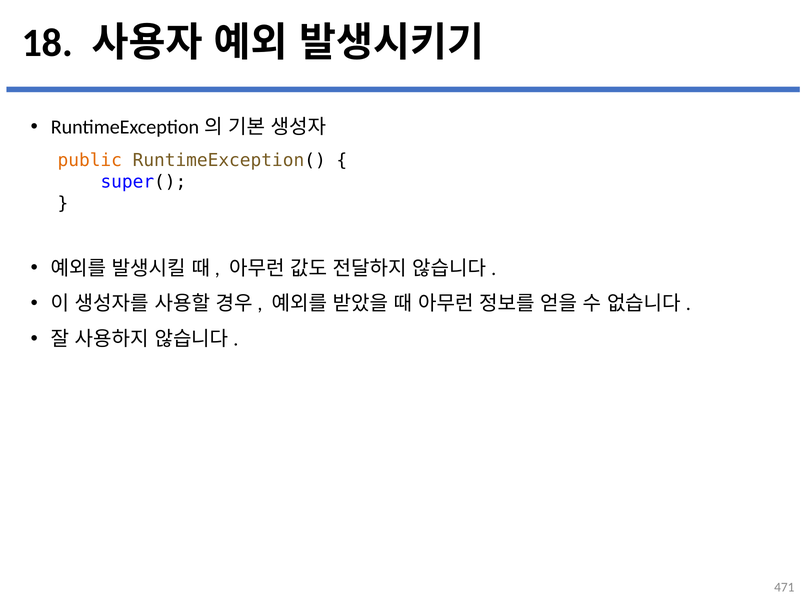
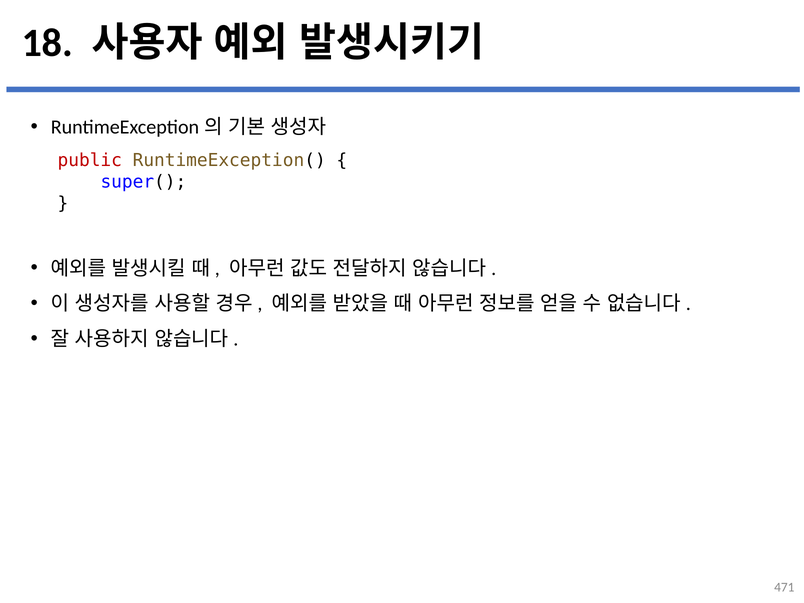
public colour: orange -> red (90, 160)
